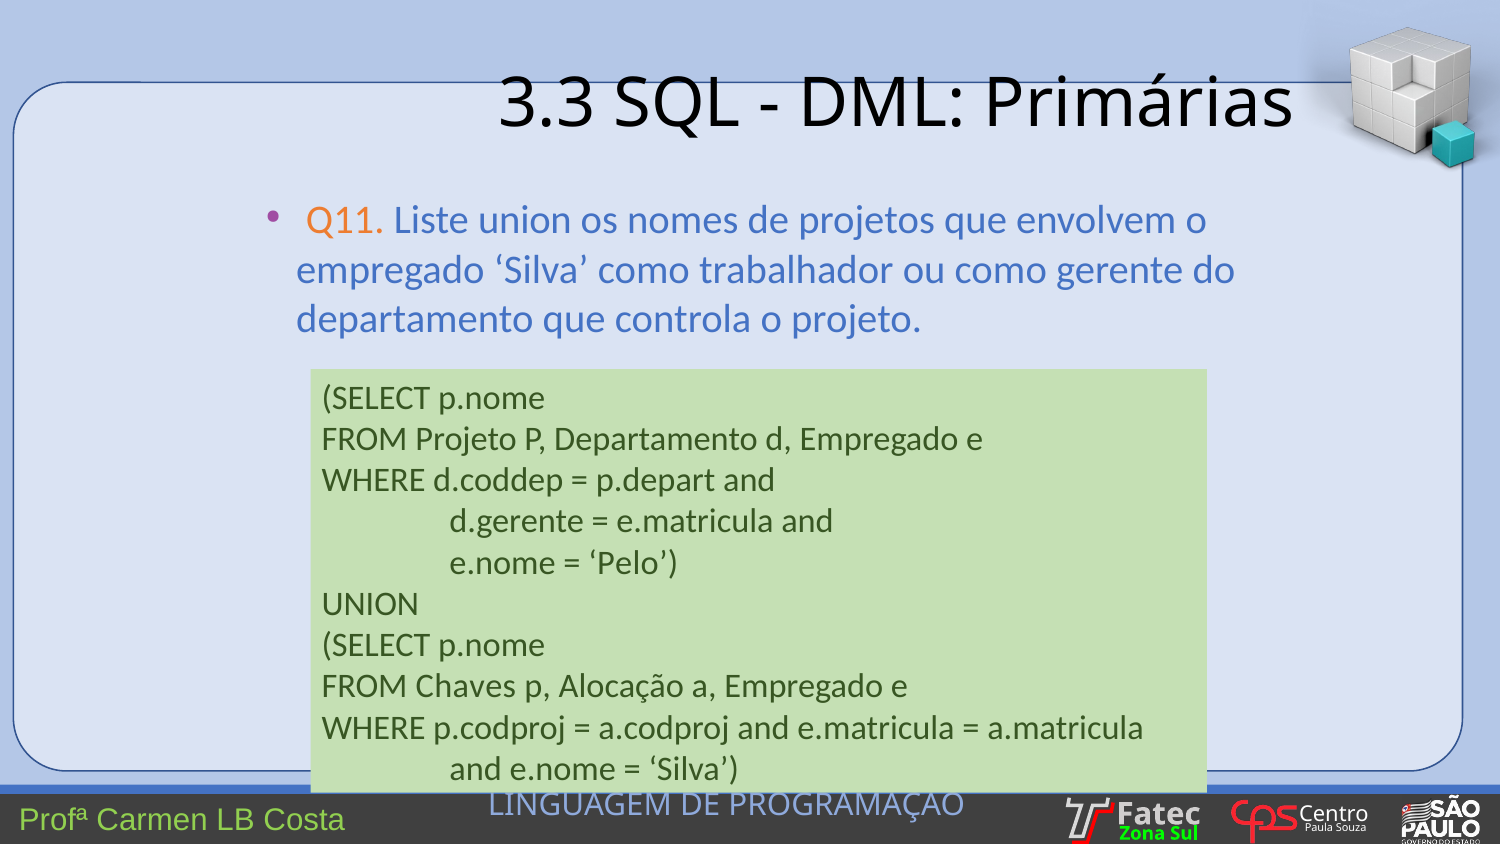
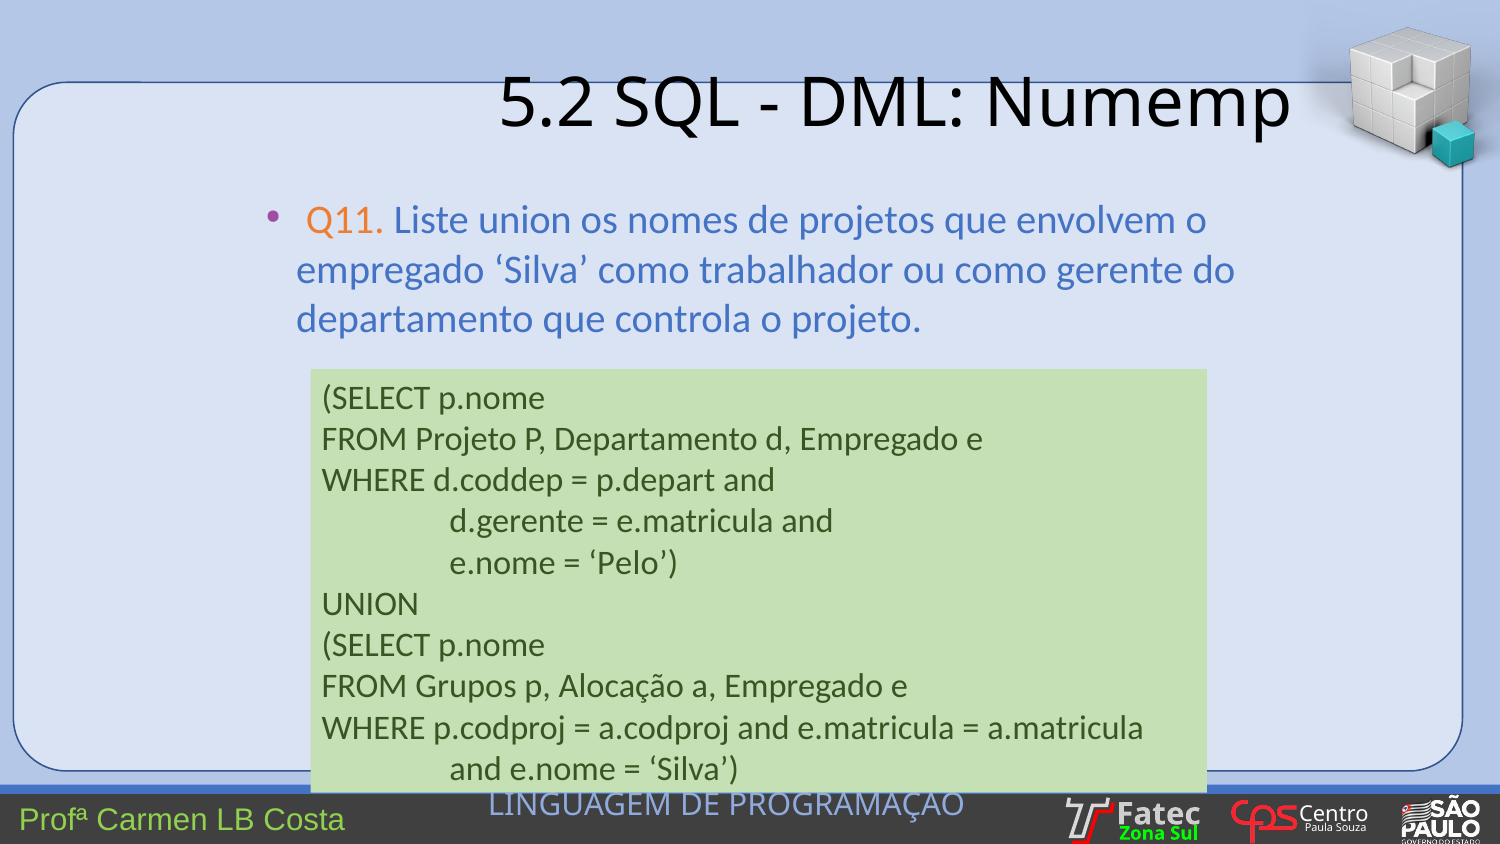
3.3: 3.3 -> 5.2 (547, 104)
Primárias: Primárias -> Numemp (1139, 104)
Chaves: Chaves -> Grupos (466, 686)
